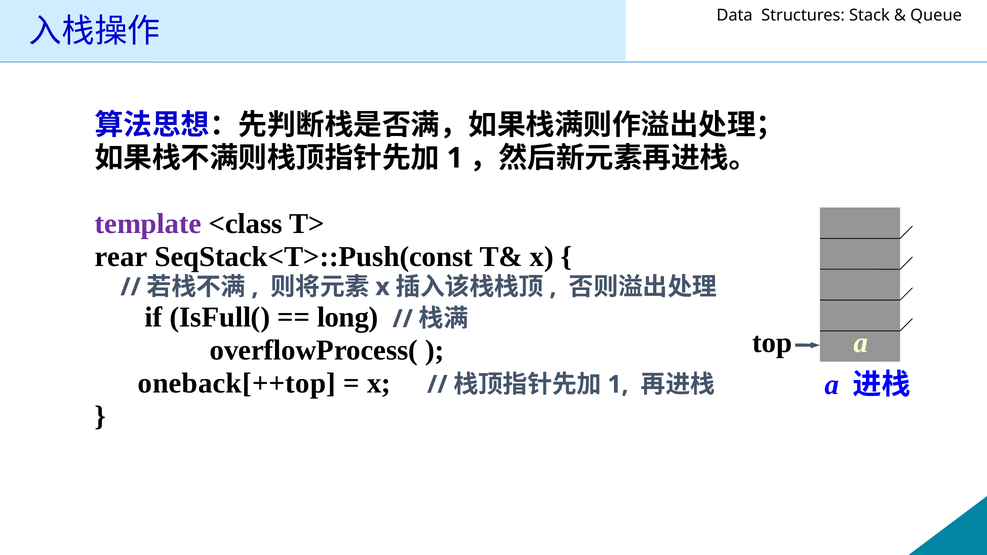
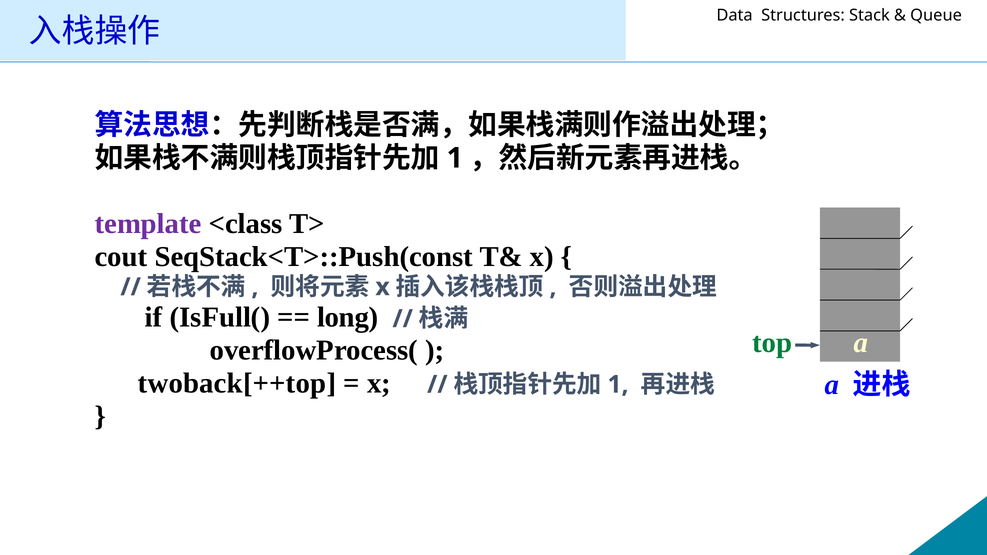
rear: rear -> cout (121, 257)
top colour: black -> green (772, 343)
oneback[++top: oneback[++top -> twoback[++top (237, 383)
